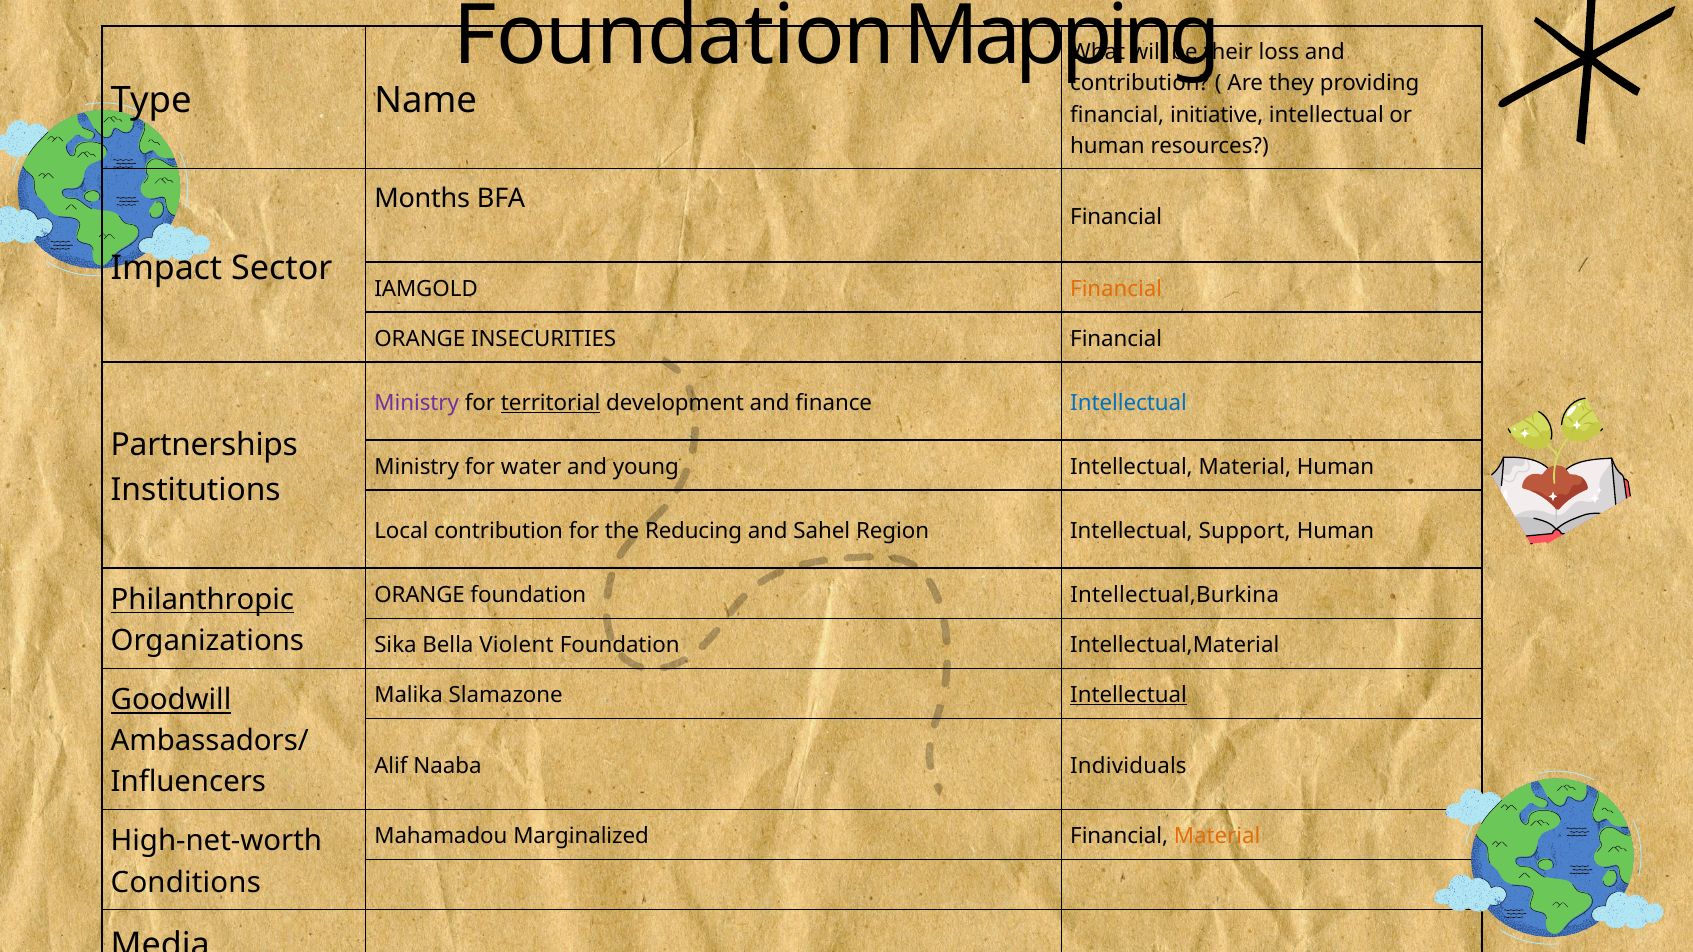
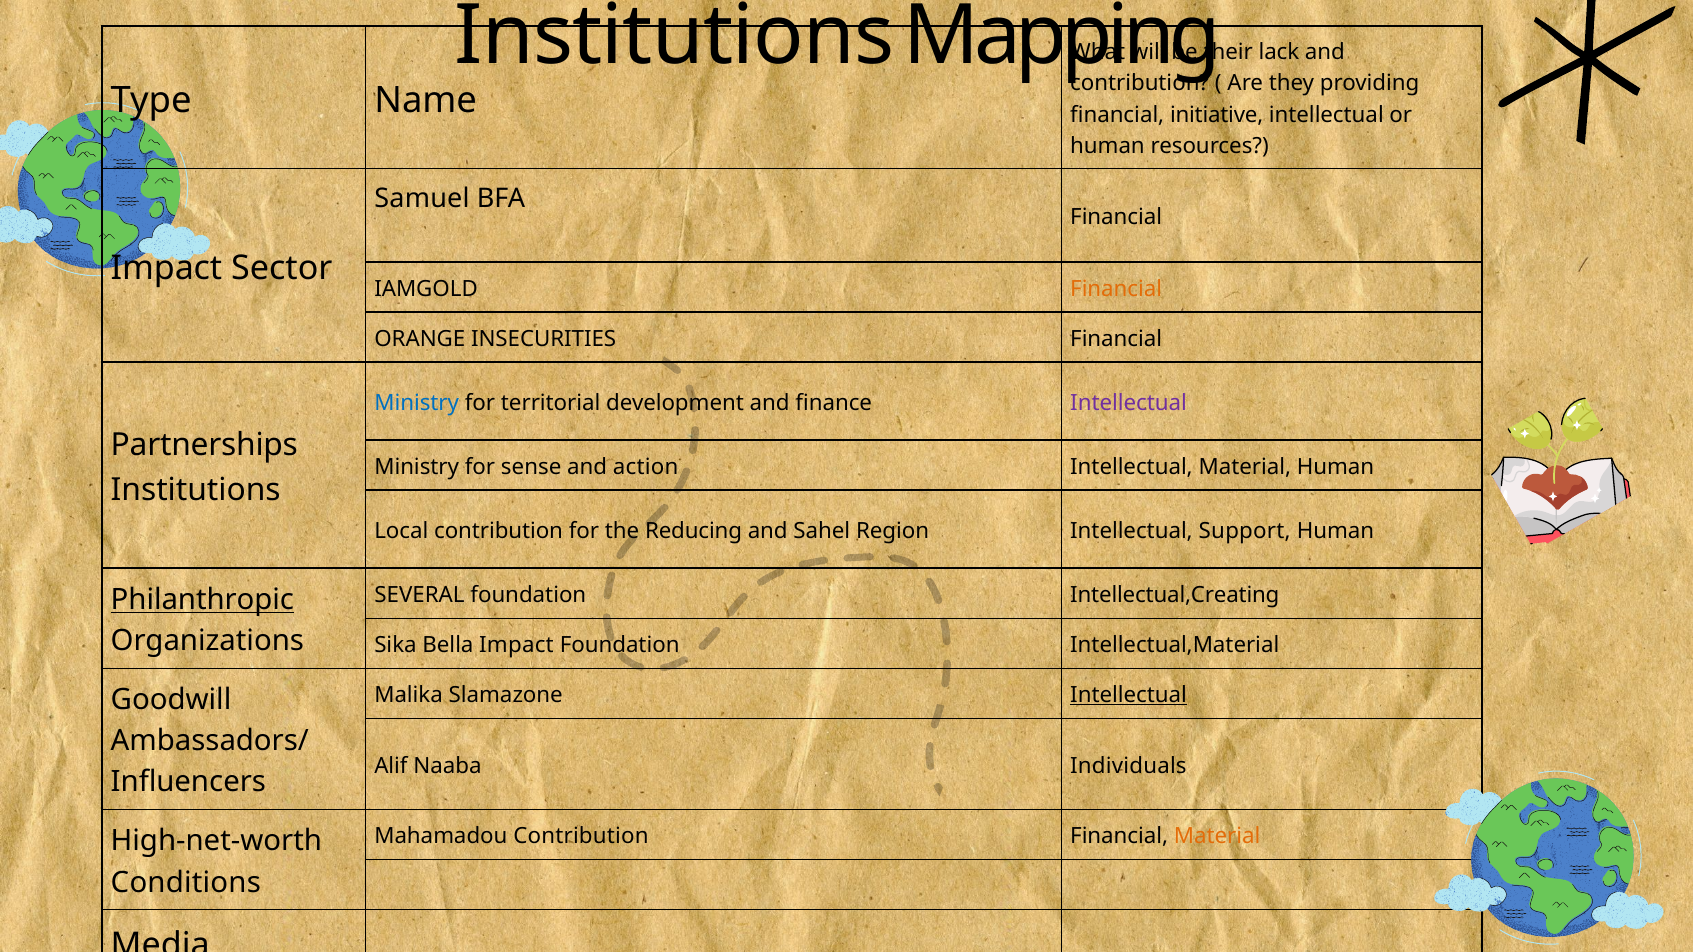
Foundation: Foundation -> Institutions (674, 36)
loss: loss -> lack (1279, 52)
Months: Months -> Samuel (422, 199)
Ministry colour: purple -> blue (417, 403)
territorial underline: present -> none (551, 403)
Intellectual colour: blue -> purple (1129, 403)
water: water -> sense (531, 467)
young: young -> action (646, 467)
ORANGE: ORANGE -> SEVERAL (419, 595)
Intellectual,Burkina: Intellectual,Burkina -> Intellectual,Creating (1175, 595)
Bella Violent: Violent -> Impact (516, 645)
Goodwill underline: present -> none (171, 700)
Mahamadou Marginalized: Marginalized -> Contribution (581, 836)
